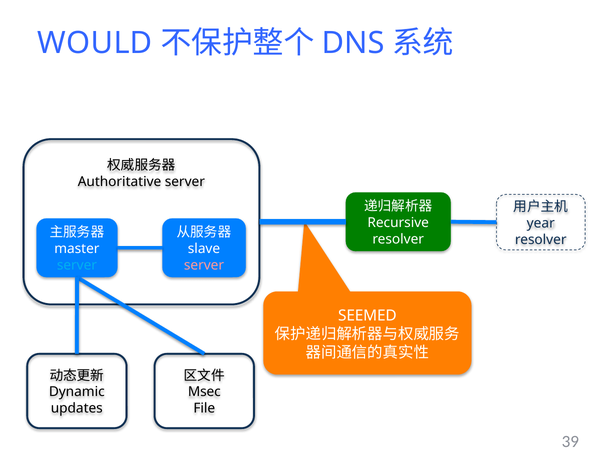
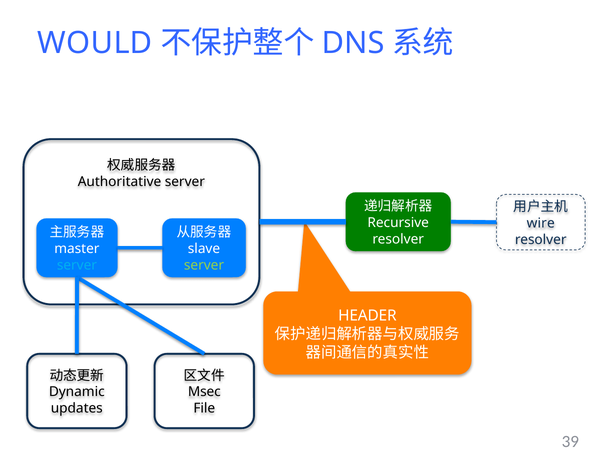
year: year -> wire (541, 223)
server colour: pink -> light green (204, 265)
SEEMED: SEEMED -> HEADER (367, 316)
